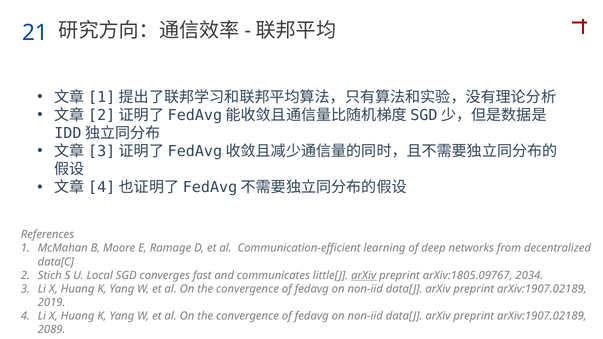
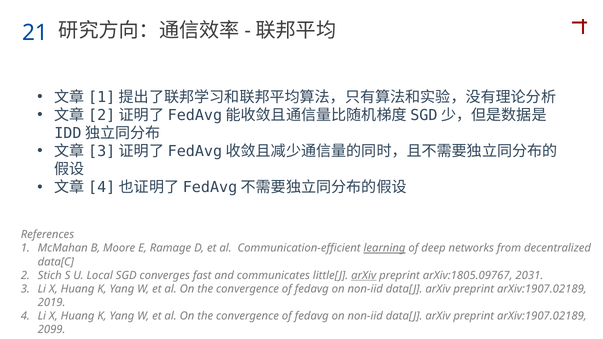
learning underline: none -> present (385, 248)
2034: 2034 -> 2031 (529, 275)
2089: 2089 -> 2099 (52, 330)
